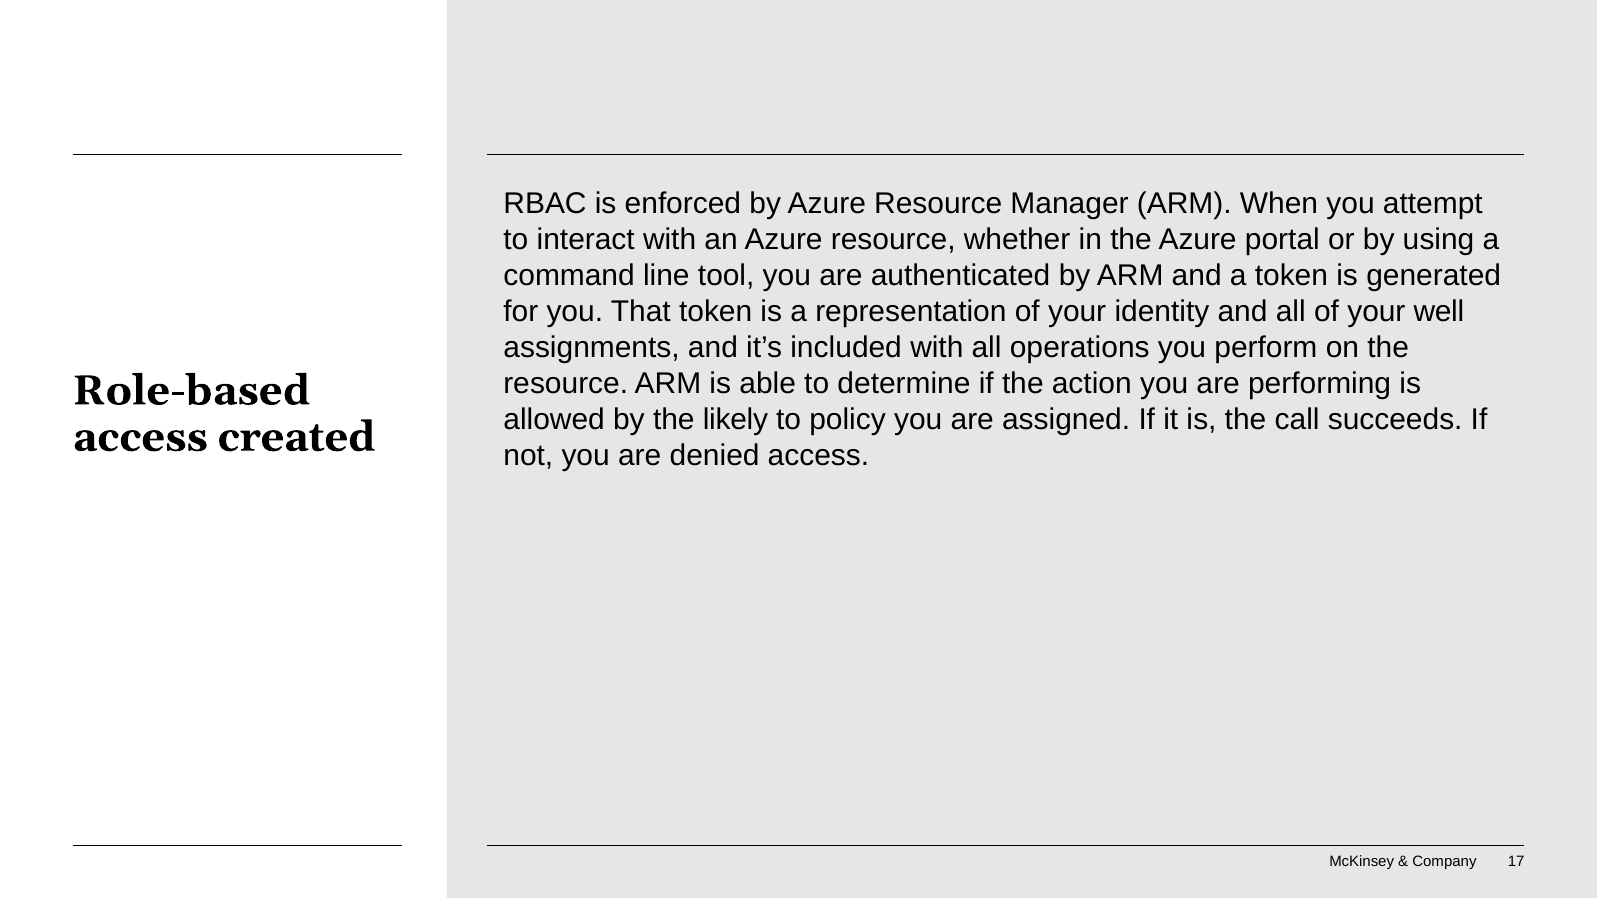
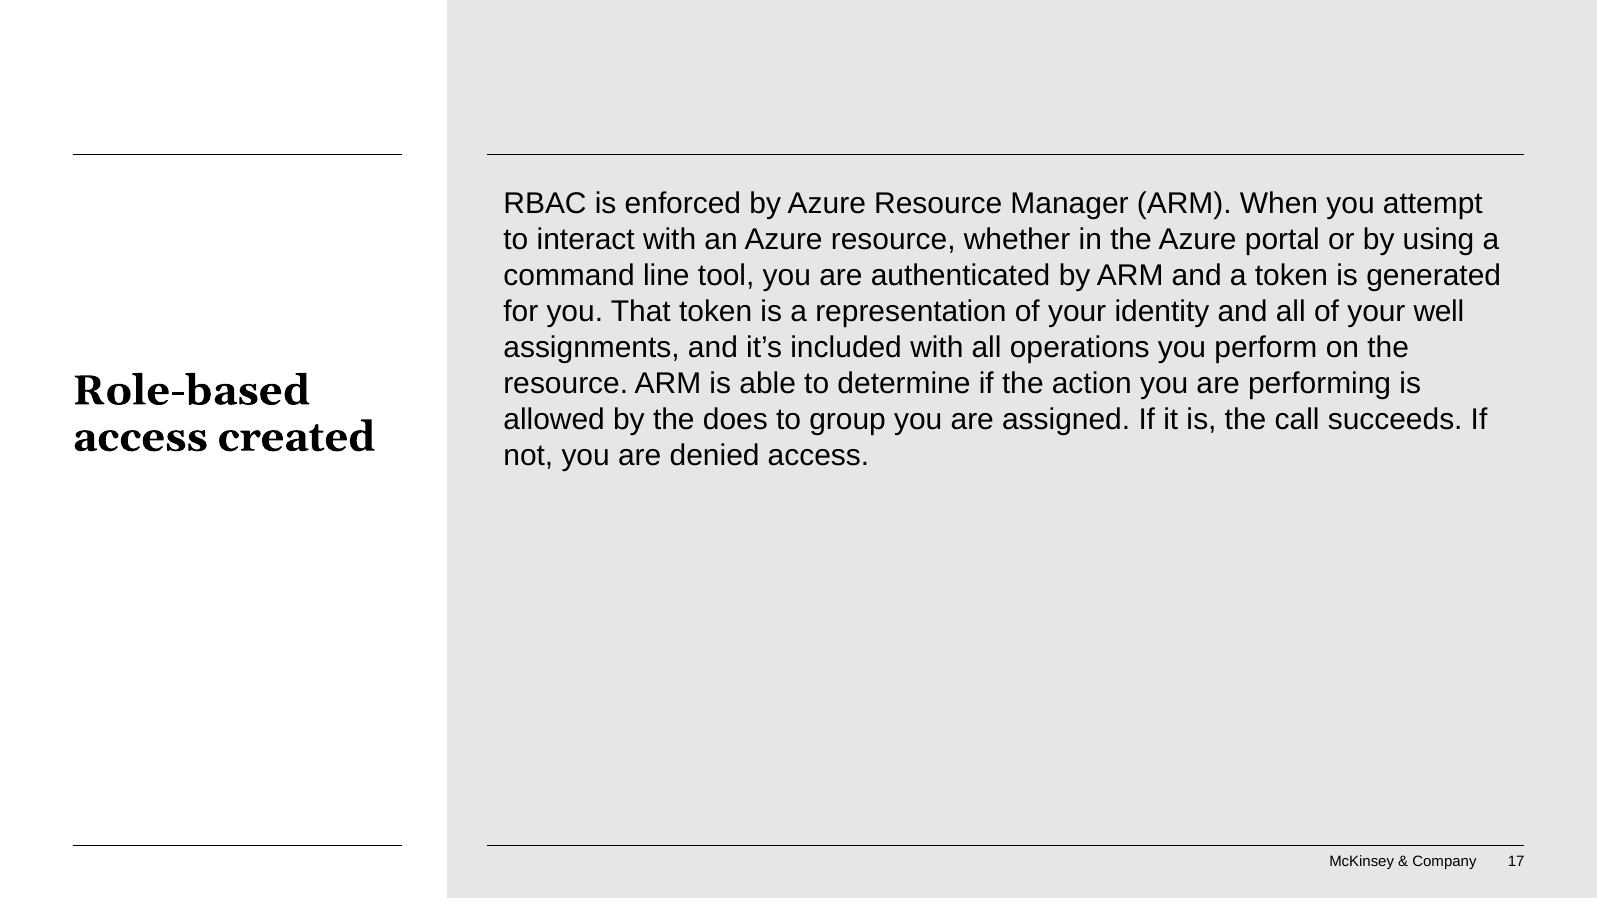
likely: likely -> does (735, 419)
policy: policy -> group (848, 419)
